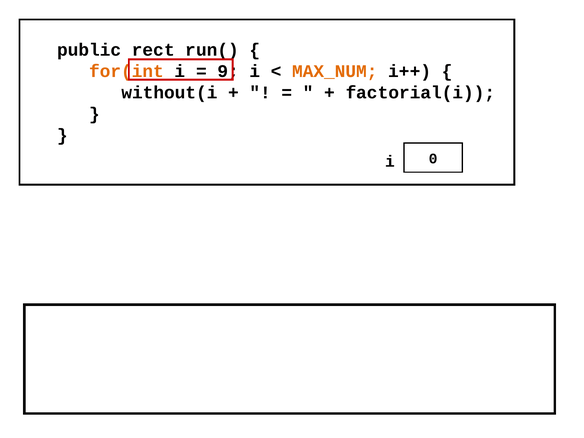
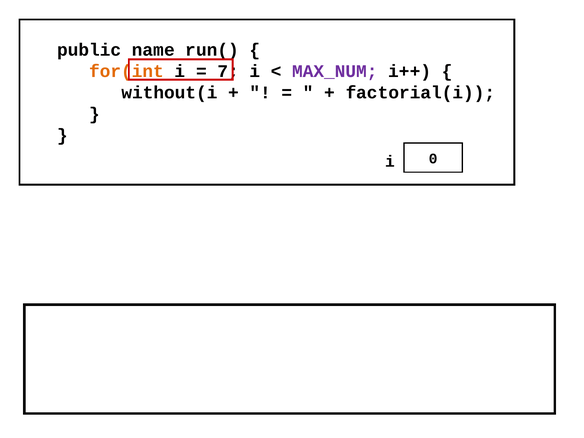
rect: rect -> name (153, 50)
9: 9 -> 7 (228, 71)
MAX_NUM colour: orange -> purple (335, 71)
